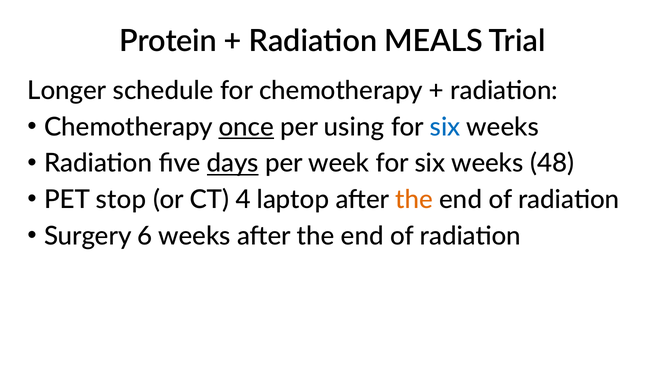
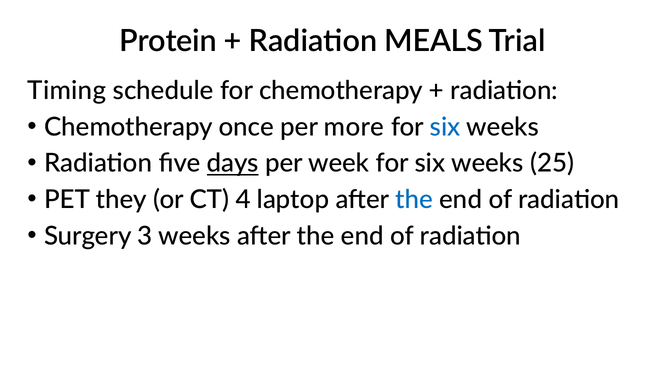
Longer: Longer -> Timing (67, 91)
once underline: present -> none (246, 127)
using: using -> more (354, 127)
48: 48 -> 25 (552, 163)
stop: stop -> they (121, 200)
the colour: orange -> blue (414, 200)
6: 6 -> 3 (145, 236)
